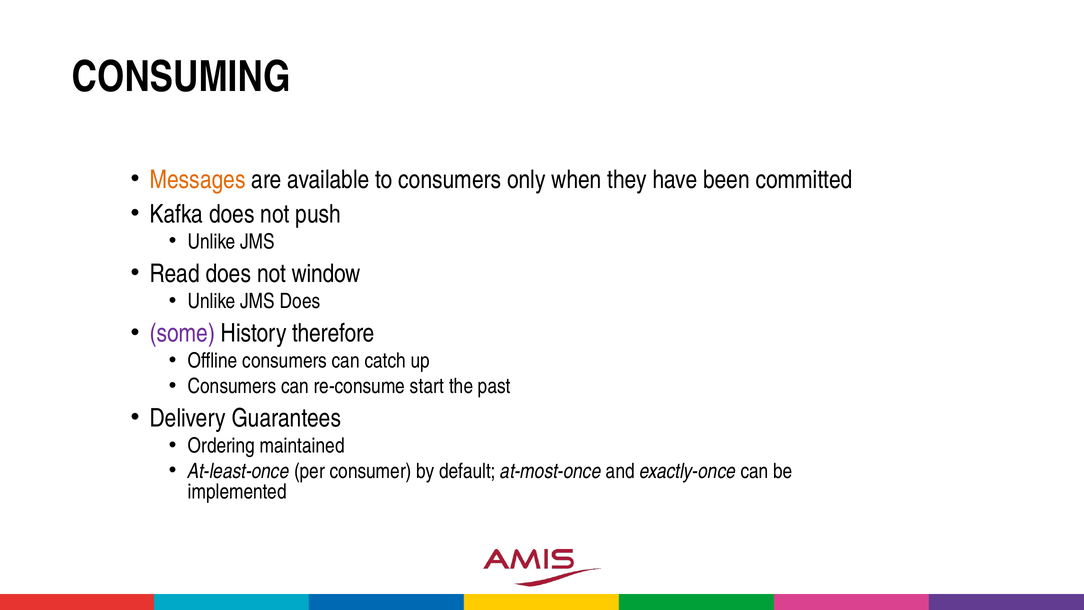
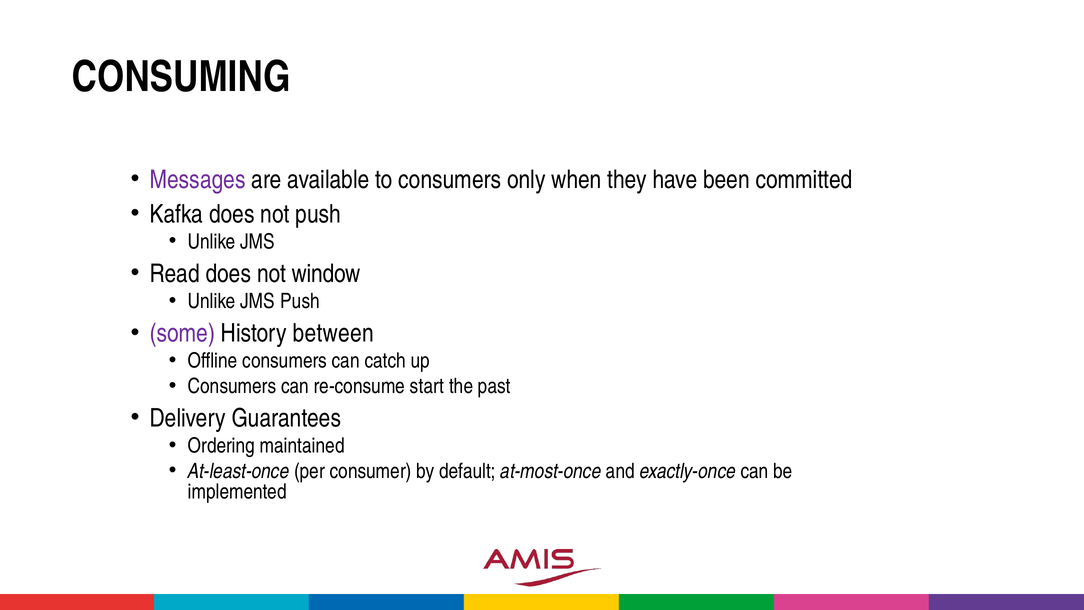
Messages colour: orange -> purple (198, 180)
JMS Does: Does -> Push (300, 301)
therefore: therefore -> between (333, 333)
